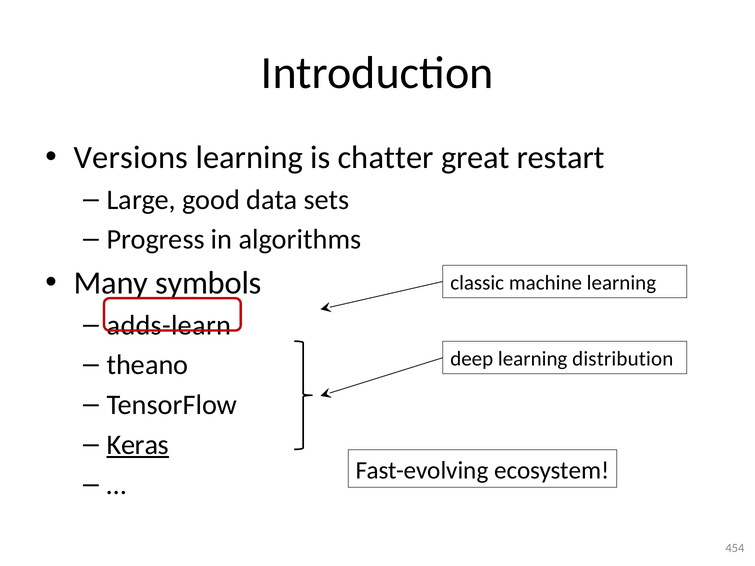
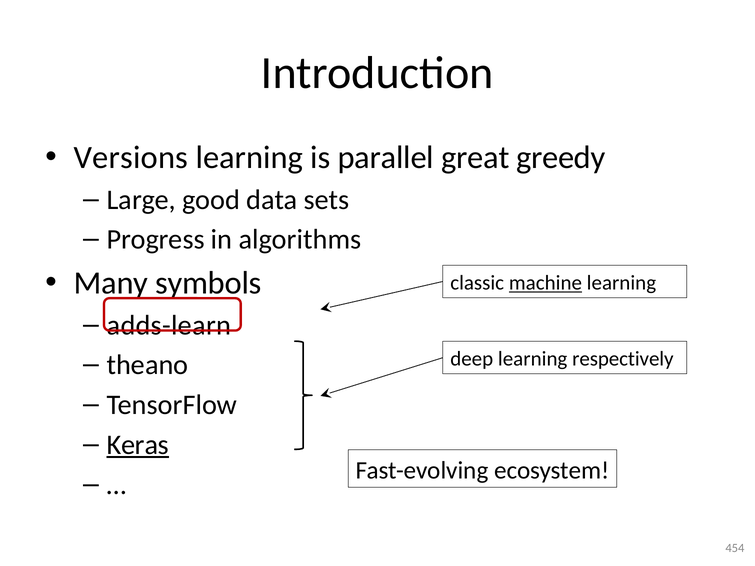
chatter: chatter -> parallel (386, 158)
restart: restart -> greedy (561, 158)
machine underline: none -> present (545, 283)
distribution: distribution -> respectively (623, 359)
